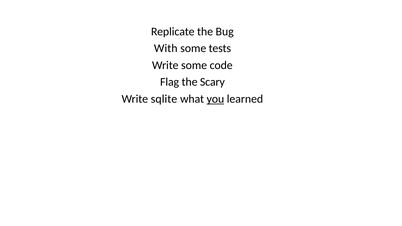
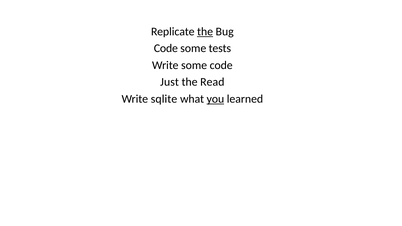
the underline: none -> present (205, 32)
With: With -> Code (166, 48)
Flag: Flag -> Just (170, 82)
Scary: Scary -> Read (212, 82)
